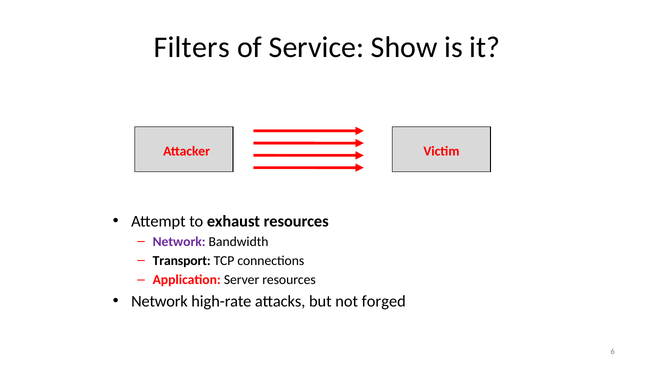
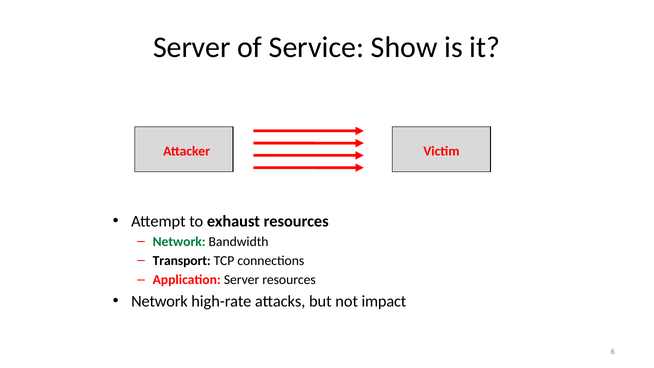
Filters: Filters -> Server (192, 47)
Network colour: purple -> green (179, 242)
forged: forged -> impact (384, 301)
